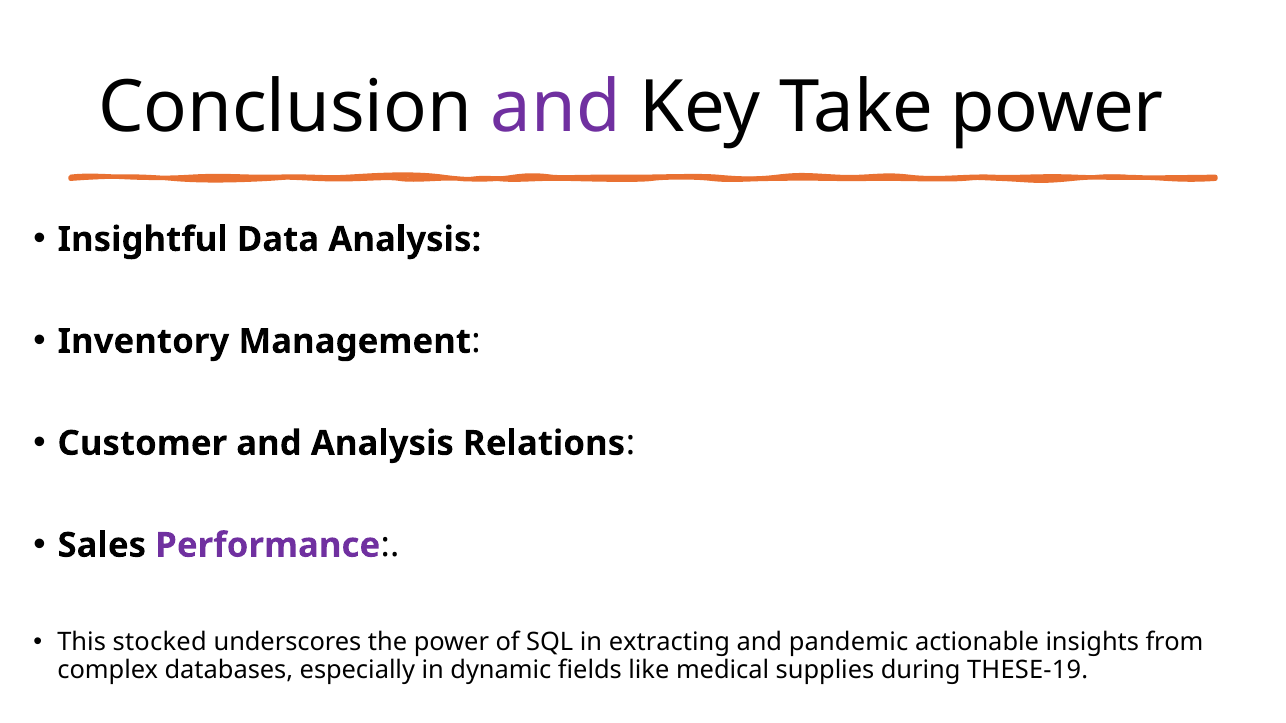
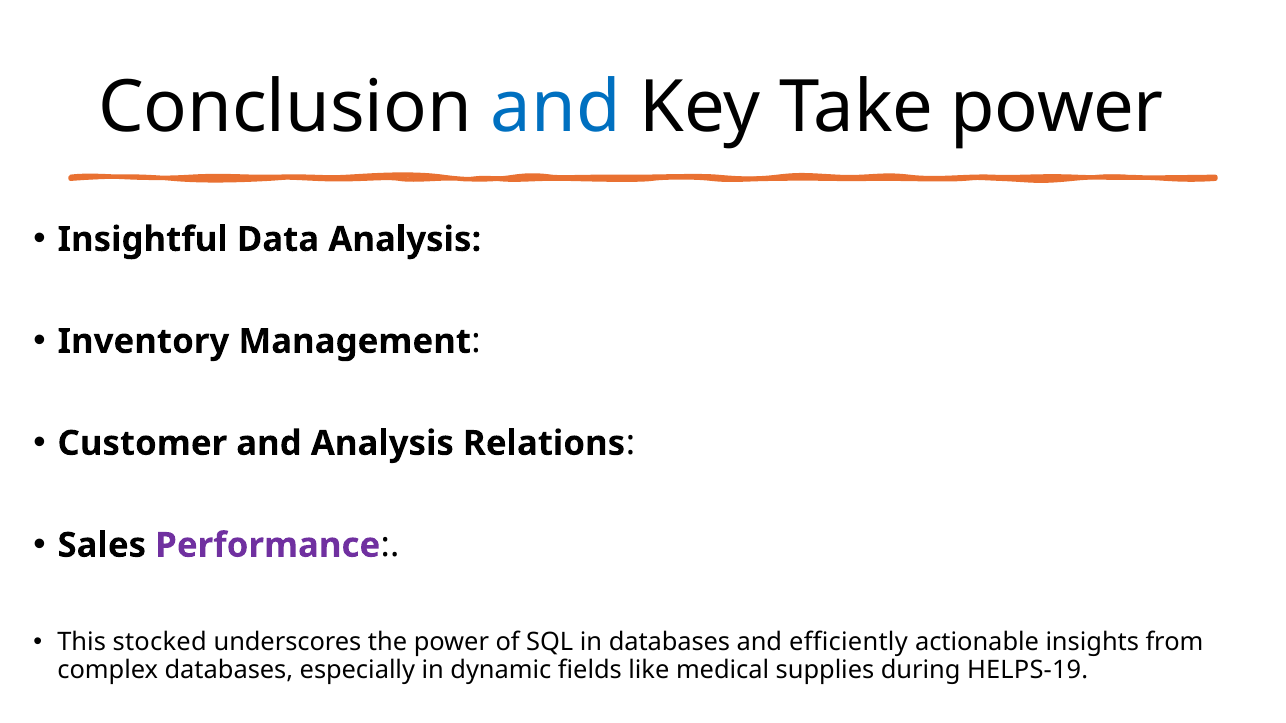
and colour: purple -> blue (556, 108)
in extracting: extracting -> databases (669, 643)
pandemic: pandemic -> efficiently (849, 643)
THESE-19: THESE-19 -> HELPS-19 (1028, 670)
